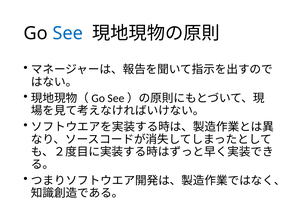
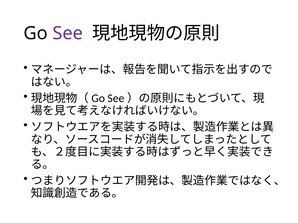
See colour: blue -> purple (68, 33)
